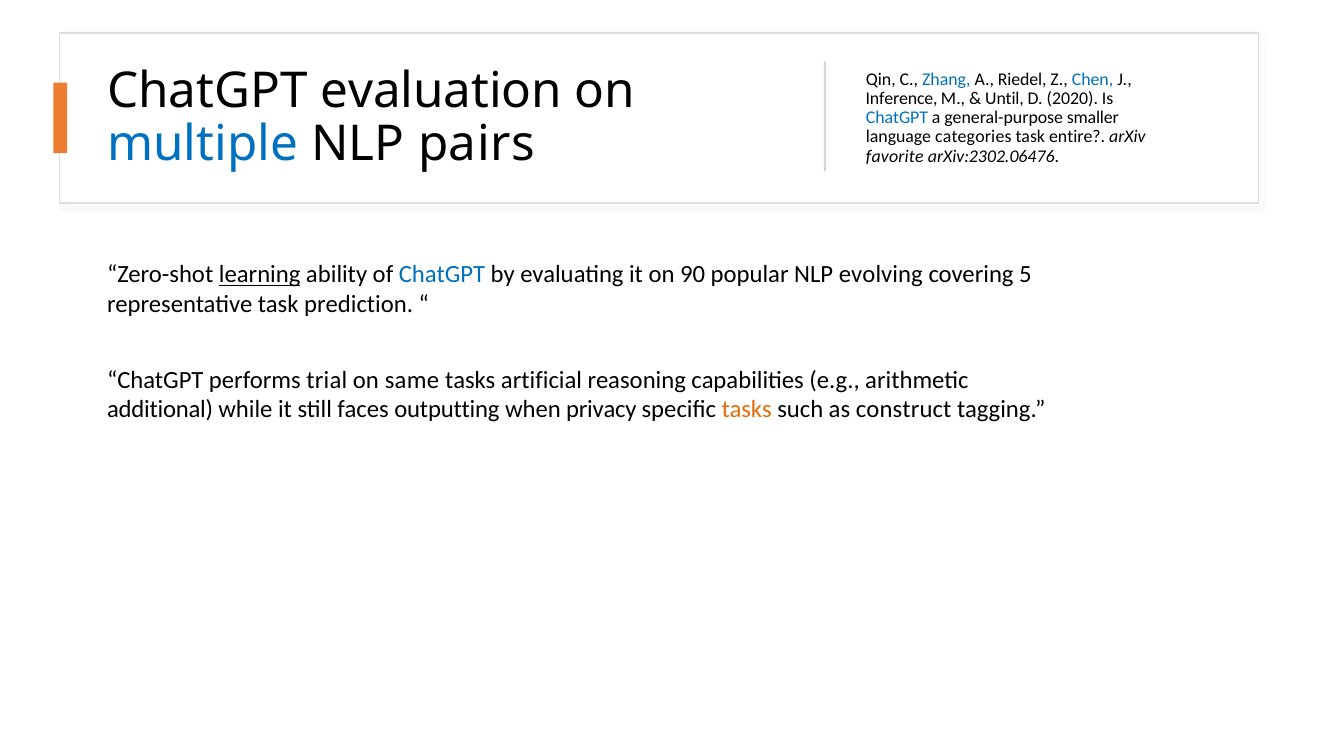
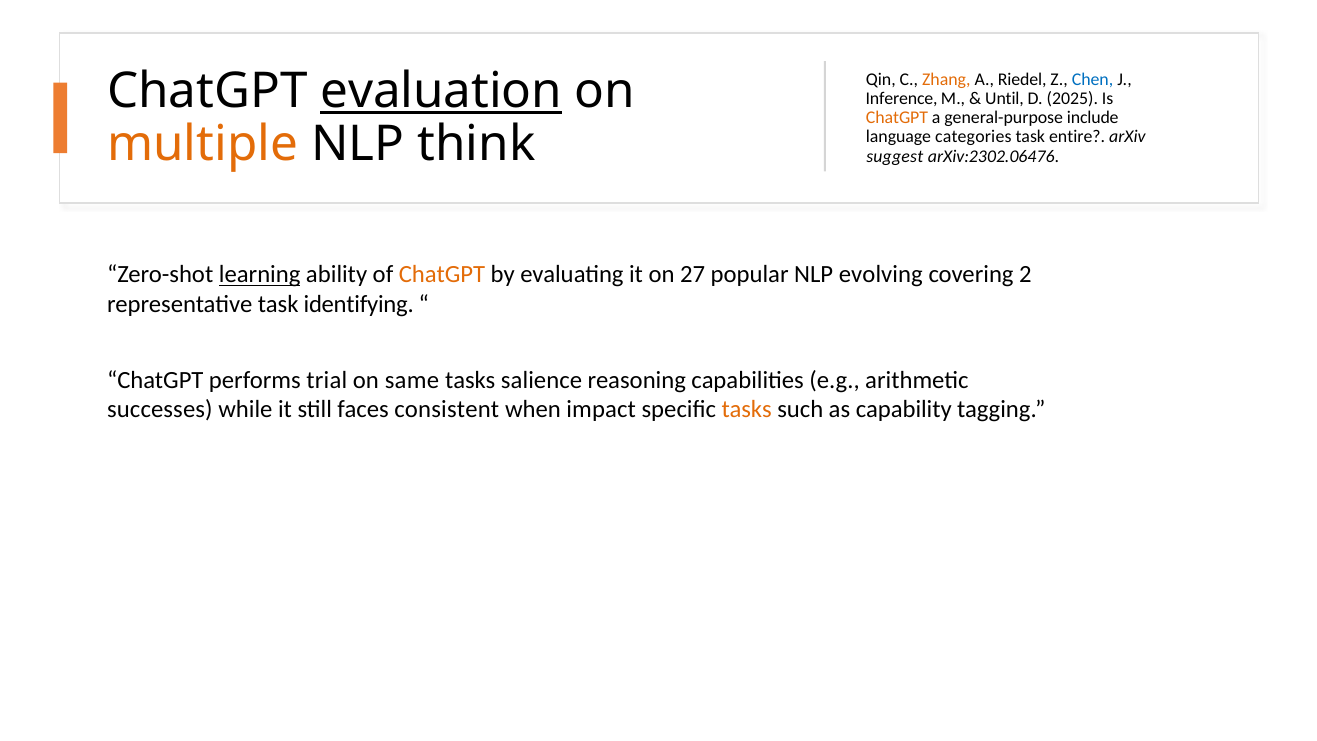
Zhang colour: blue -> orange (946, 79)
evaluation underline: none -> present (441, 91)
2020: 2020 -> 2025 (1072, 99)
ChatGPT colour: blue -> orange (897, 118)
smaller: smaller -> include (1093, 118)
multiple colour: blue -> orange (203, 144)
pairs: pairs -> think (477, 144)
favorite: favorite -> suggest (895, 156)
ChatGPT colour: blue -> orange (442, 275)
90: 90 -> 27 (693, 275)
5: 5 -> 2 (1025, 275)
prediction: prediction -> identifying (359, 304)
artificial: artificial -> salience (542, 380)
additional: additional -> successes (160, 410)
outputting: outputting -> consistent (447, 410)
privacy: privacy -> impact (601, 410)
construct: construct -> capability (904, 410)
